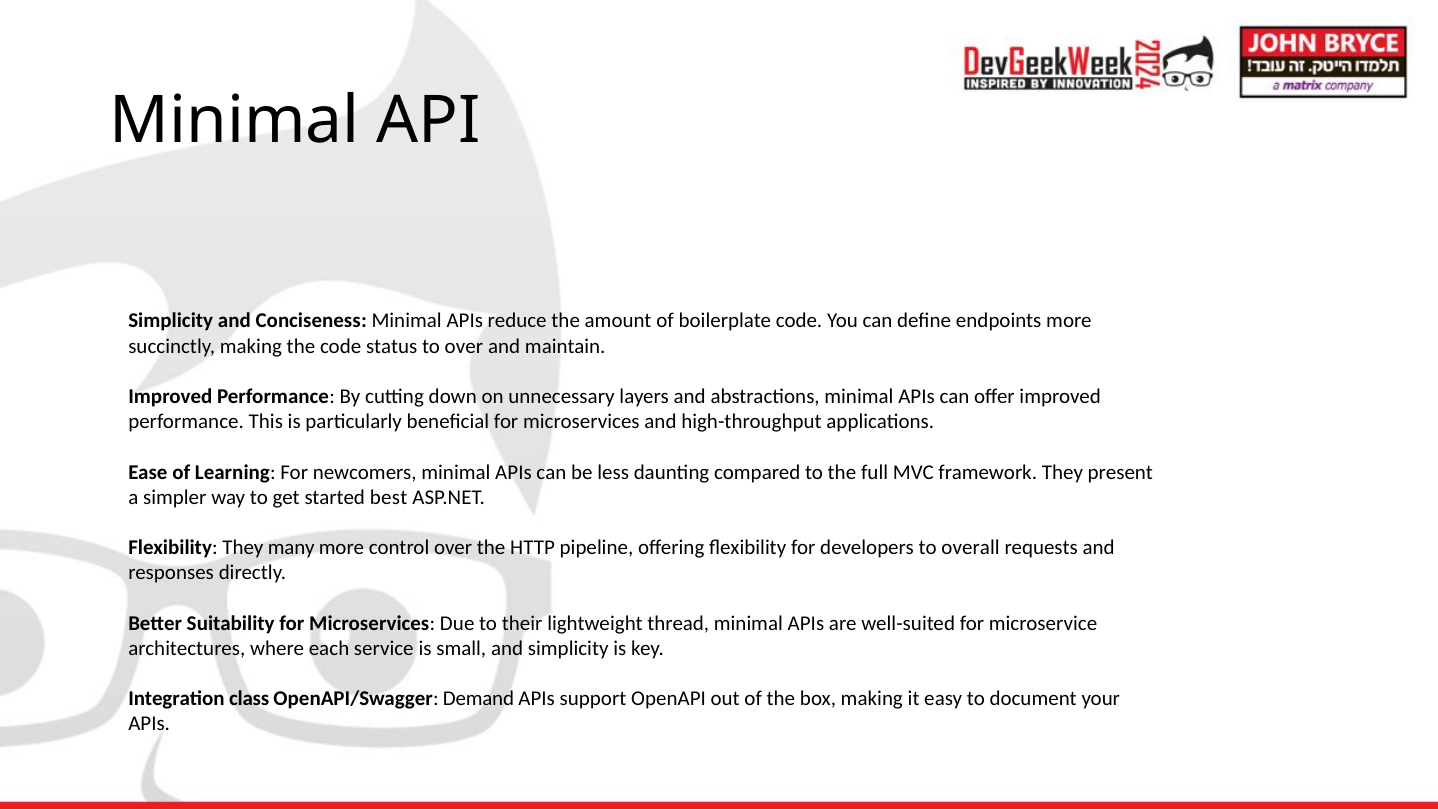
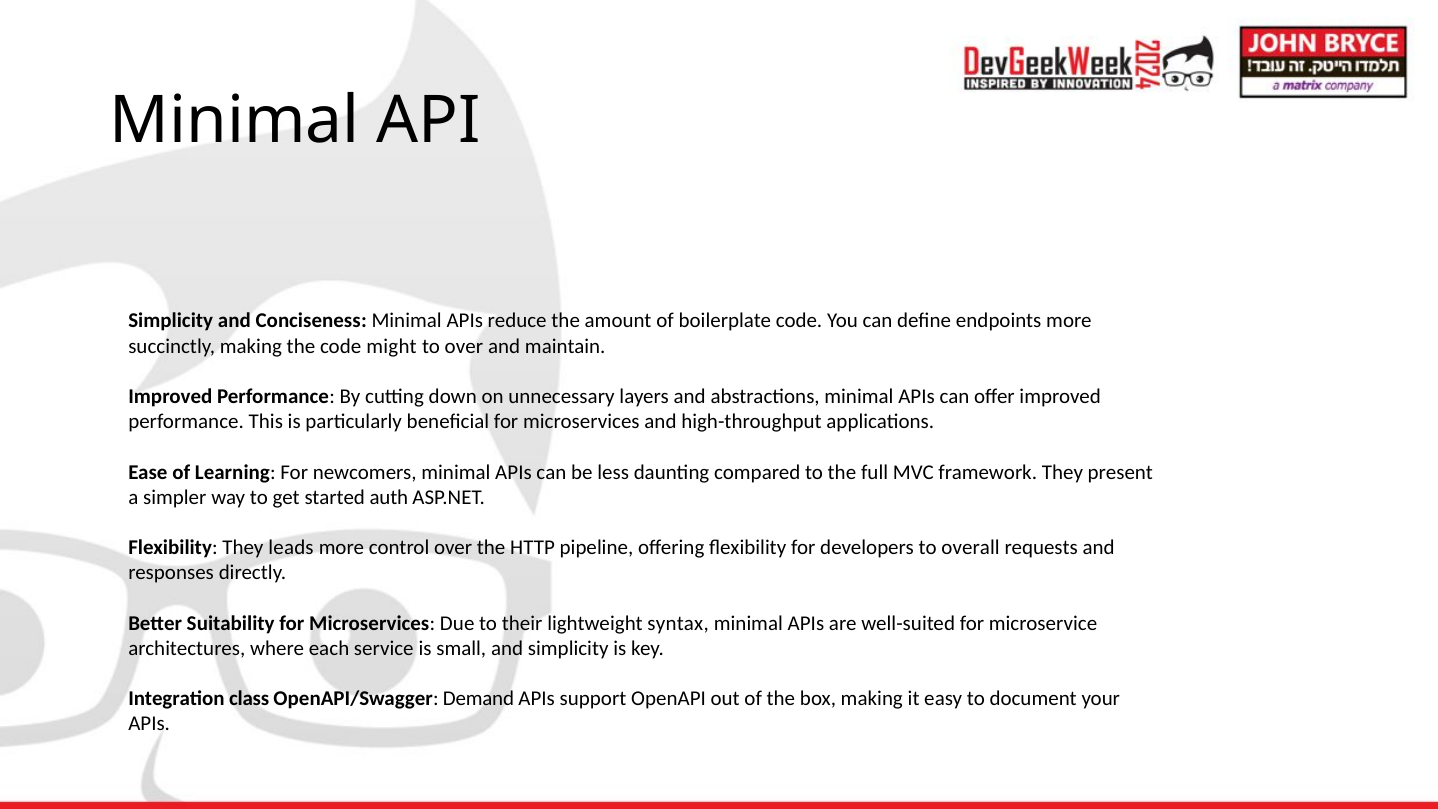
status: status -> might (392, 346)
best: best -> auth (389, 497)
many: many -> leads (291, 548)
thread: thread -> syntax (678, 623)
